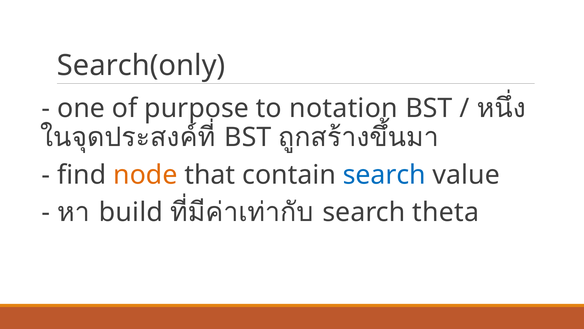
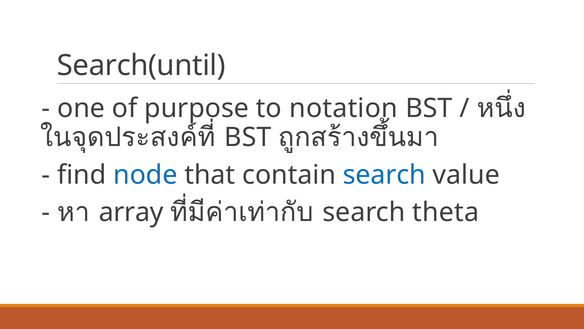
Search(only: Search(only -> Search(until (141, 65)
node colour: orange -> blue (145, 175)
build: build -> array (131, 212)
